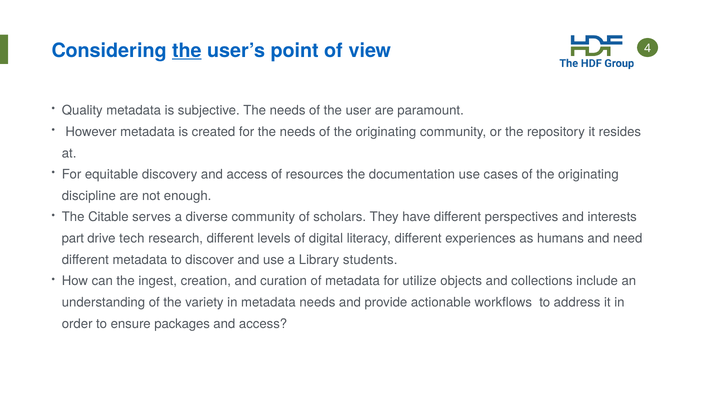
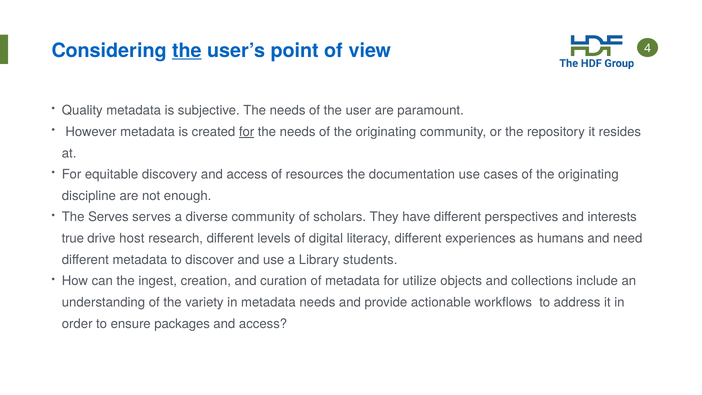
for underline: none -> present (247, 132)
The Citable: Citable -> Serves (108, 217)
part: part -> true (73, 238)
tech: tech -> host (132, 238)
